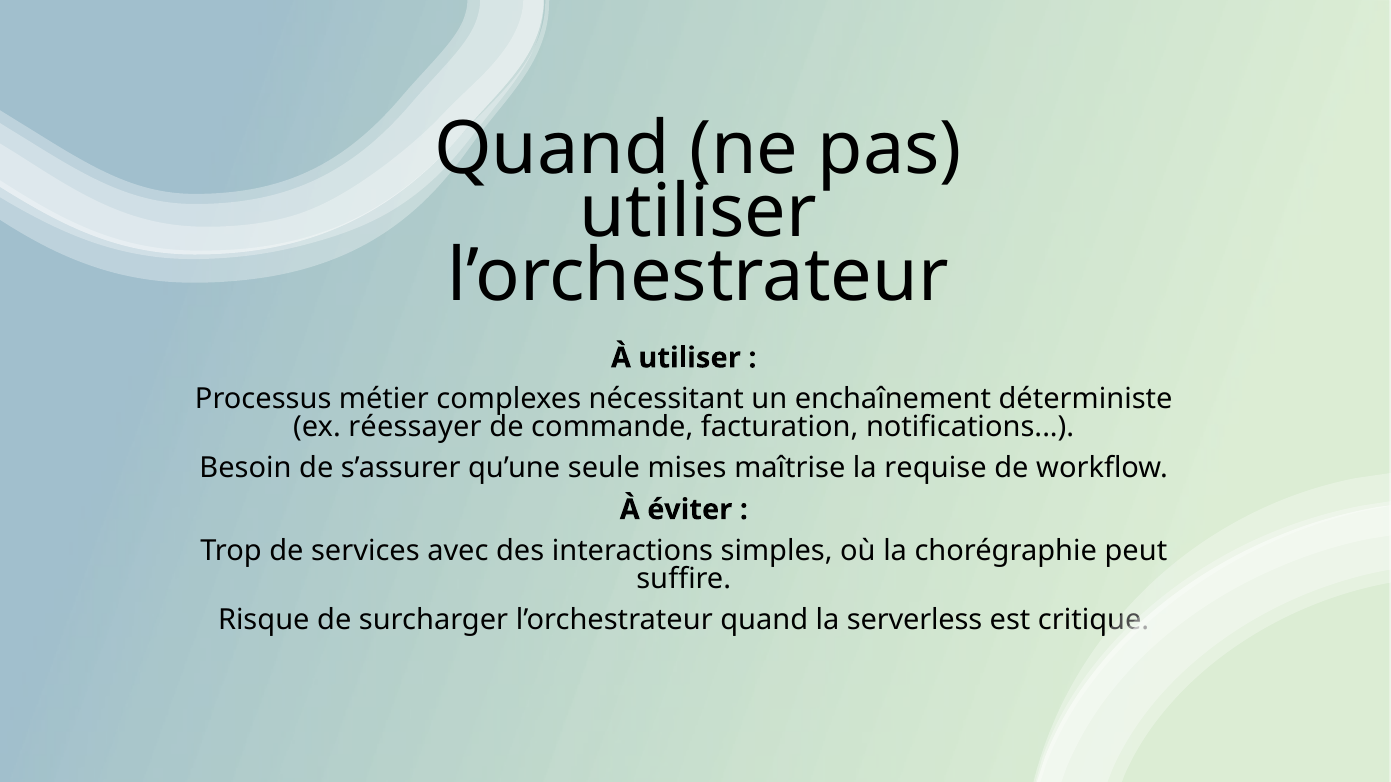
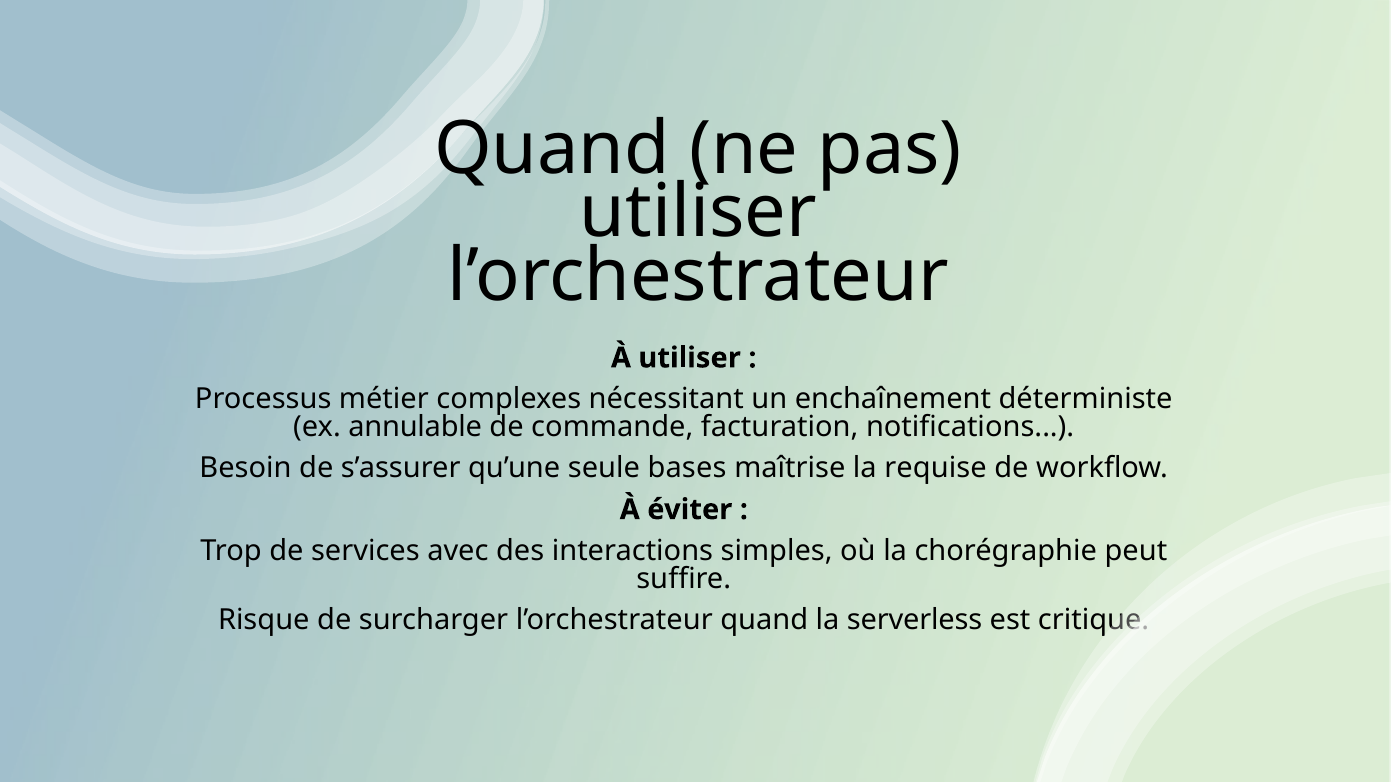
réessayer: réessayer -> annulable (415, 427)
mises: mises -> bases (687, 469)
